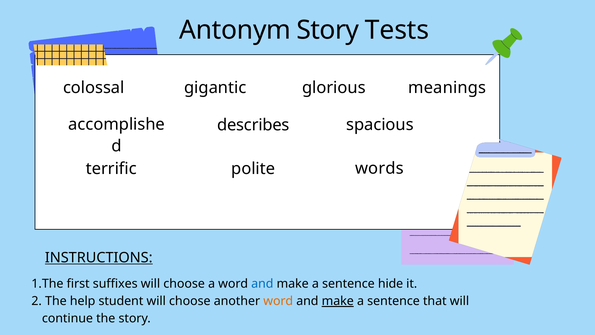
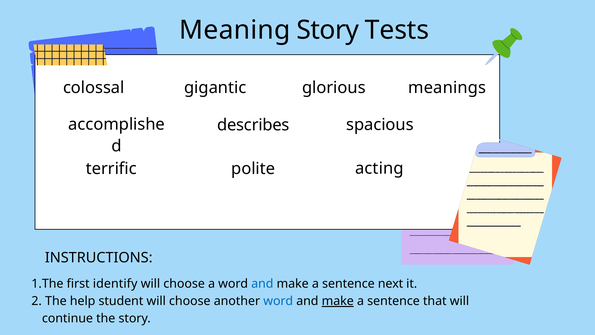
Antonym: Antonym -> Meaning (235, 30)
words: words -> acting (379, 168)
INSTRUCTIONS underline: present -> none (99, 258)
suffixes: suffixes -> identify (115, 284)
hide: hide -> next (391, 284)
word colour: orange -> blue (278, 301)
